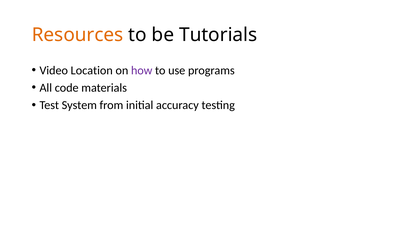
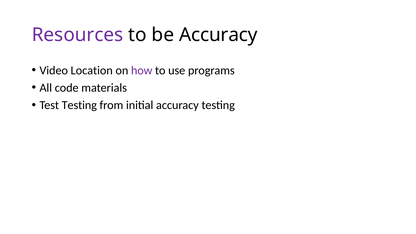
Resources colour: orange -> purple (78, 35)
be Tutorials: Tutorials -> Accuracy (218, 35)
Test System: System -> Testing (79, 105)
